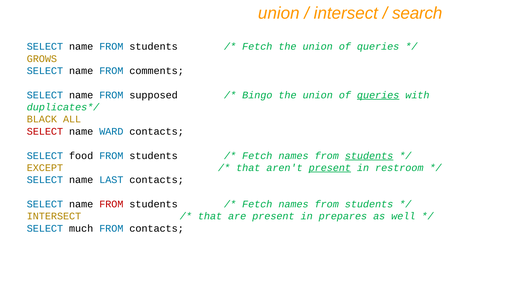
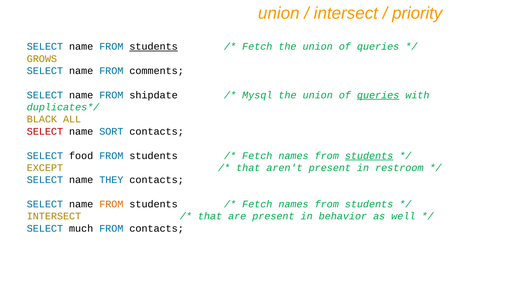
search: search -> priority (417, 13)
students underline: none -> present (154, 47)
supposed: supposed -> shipdate (154, 95)
Bingo: Bingo -> Mysql (257, 95)
WARD: WARD -> SORT (111, 131)
present underline: present -> none (330, 168)
LAST: LAST -> THEY (111, 180)
FROM colour: red -> orange (111, 204)
prepares: prepares -> behavior (343, 216)
